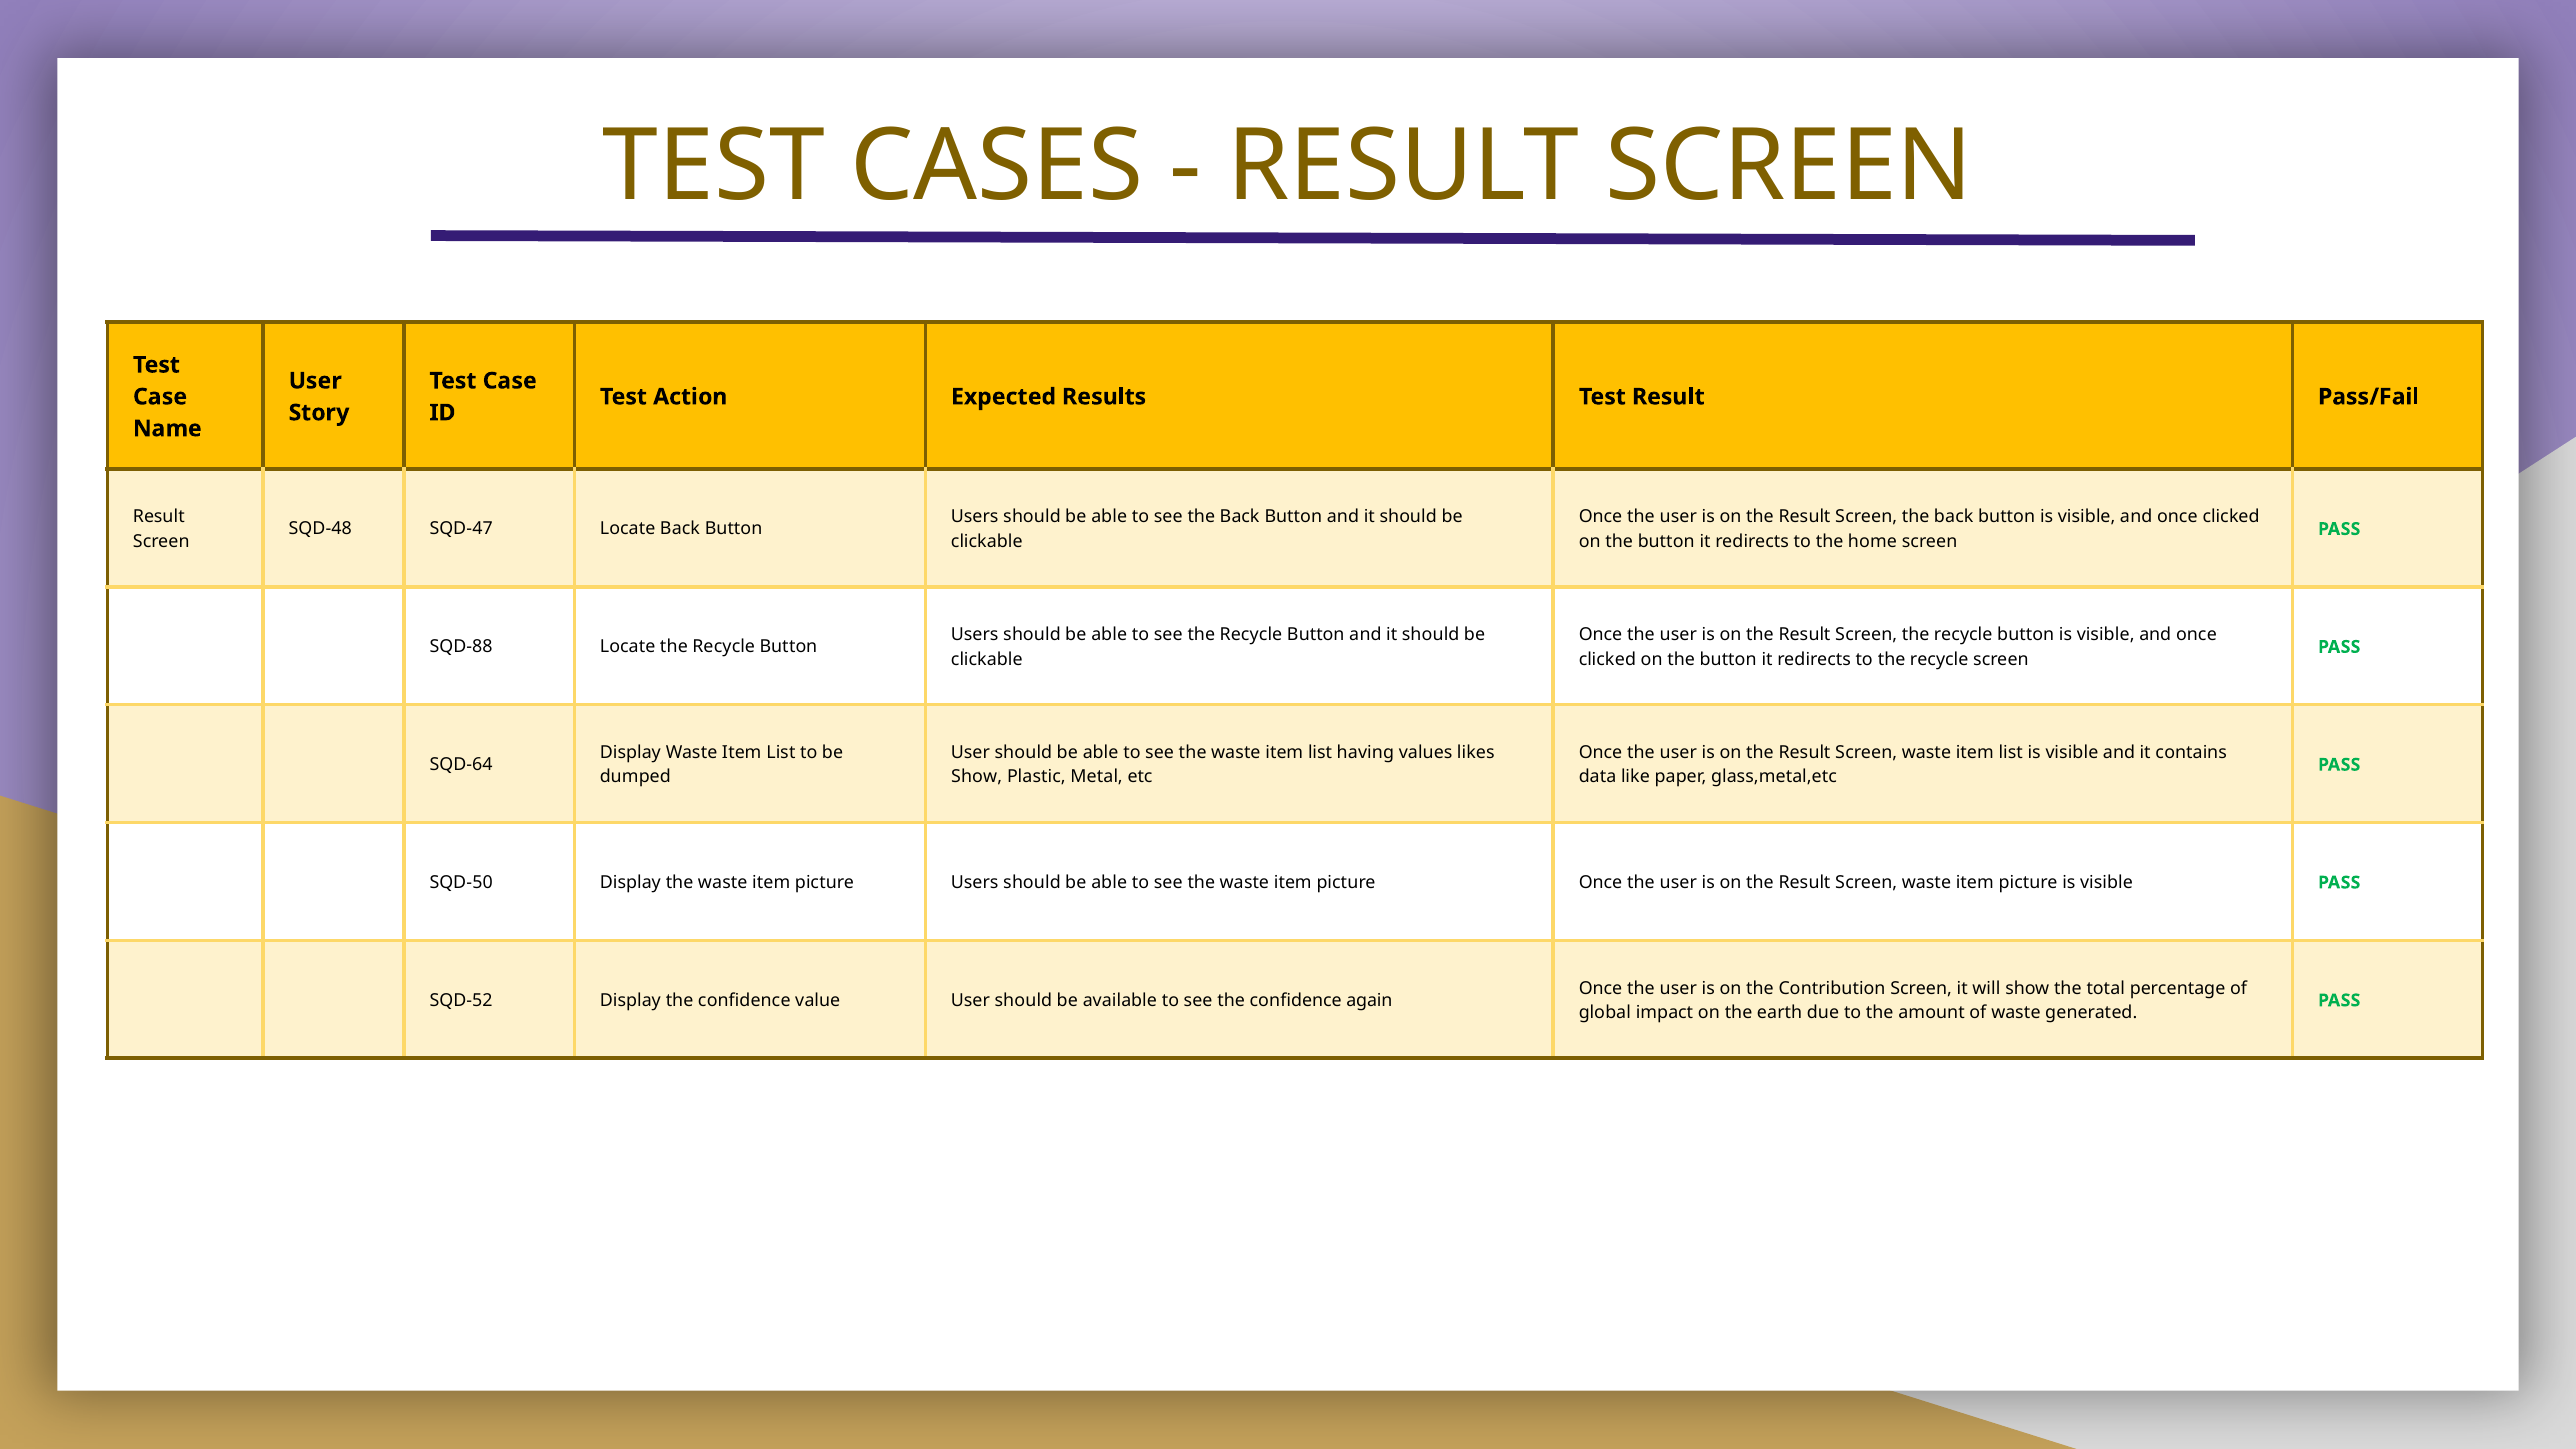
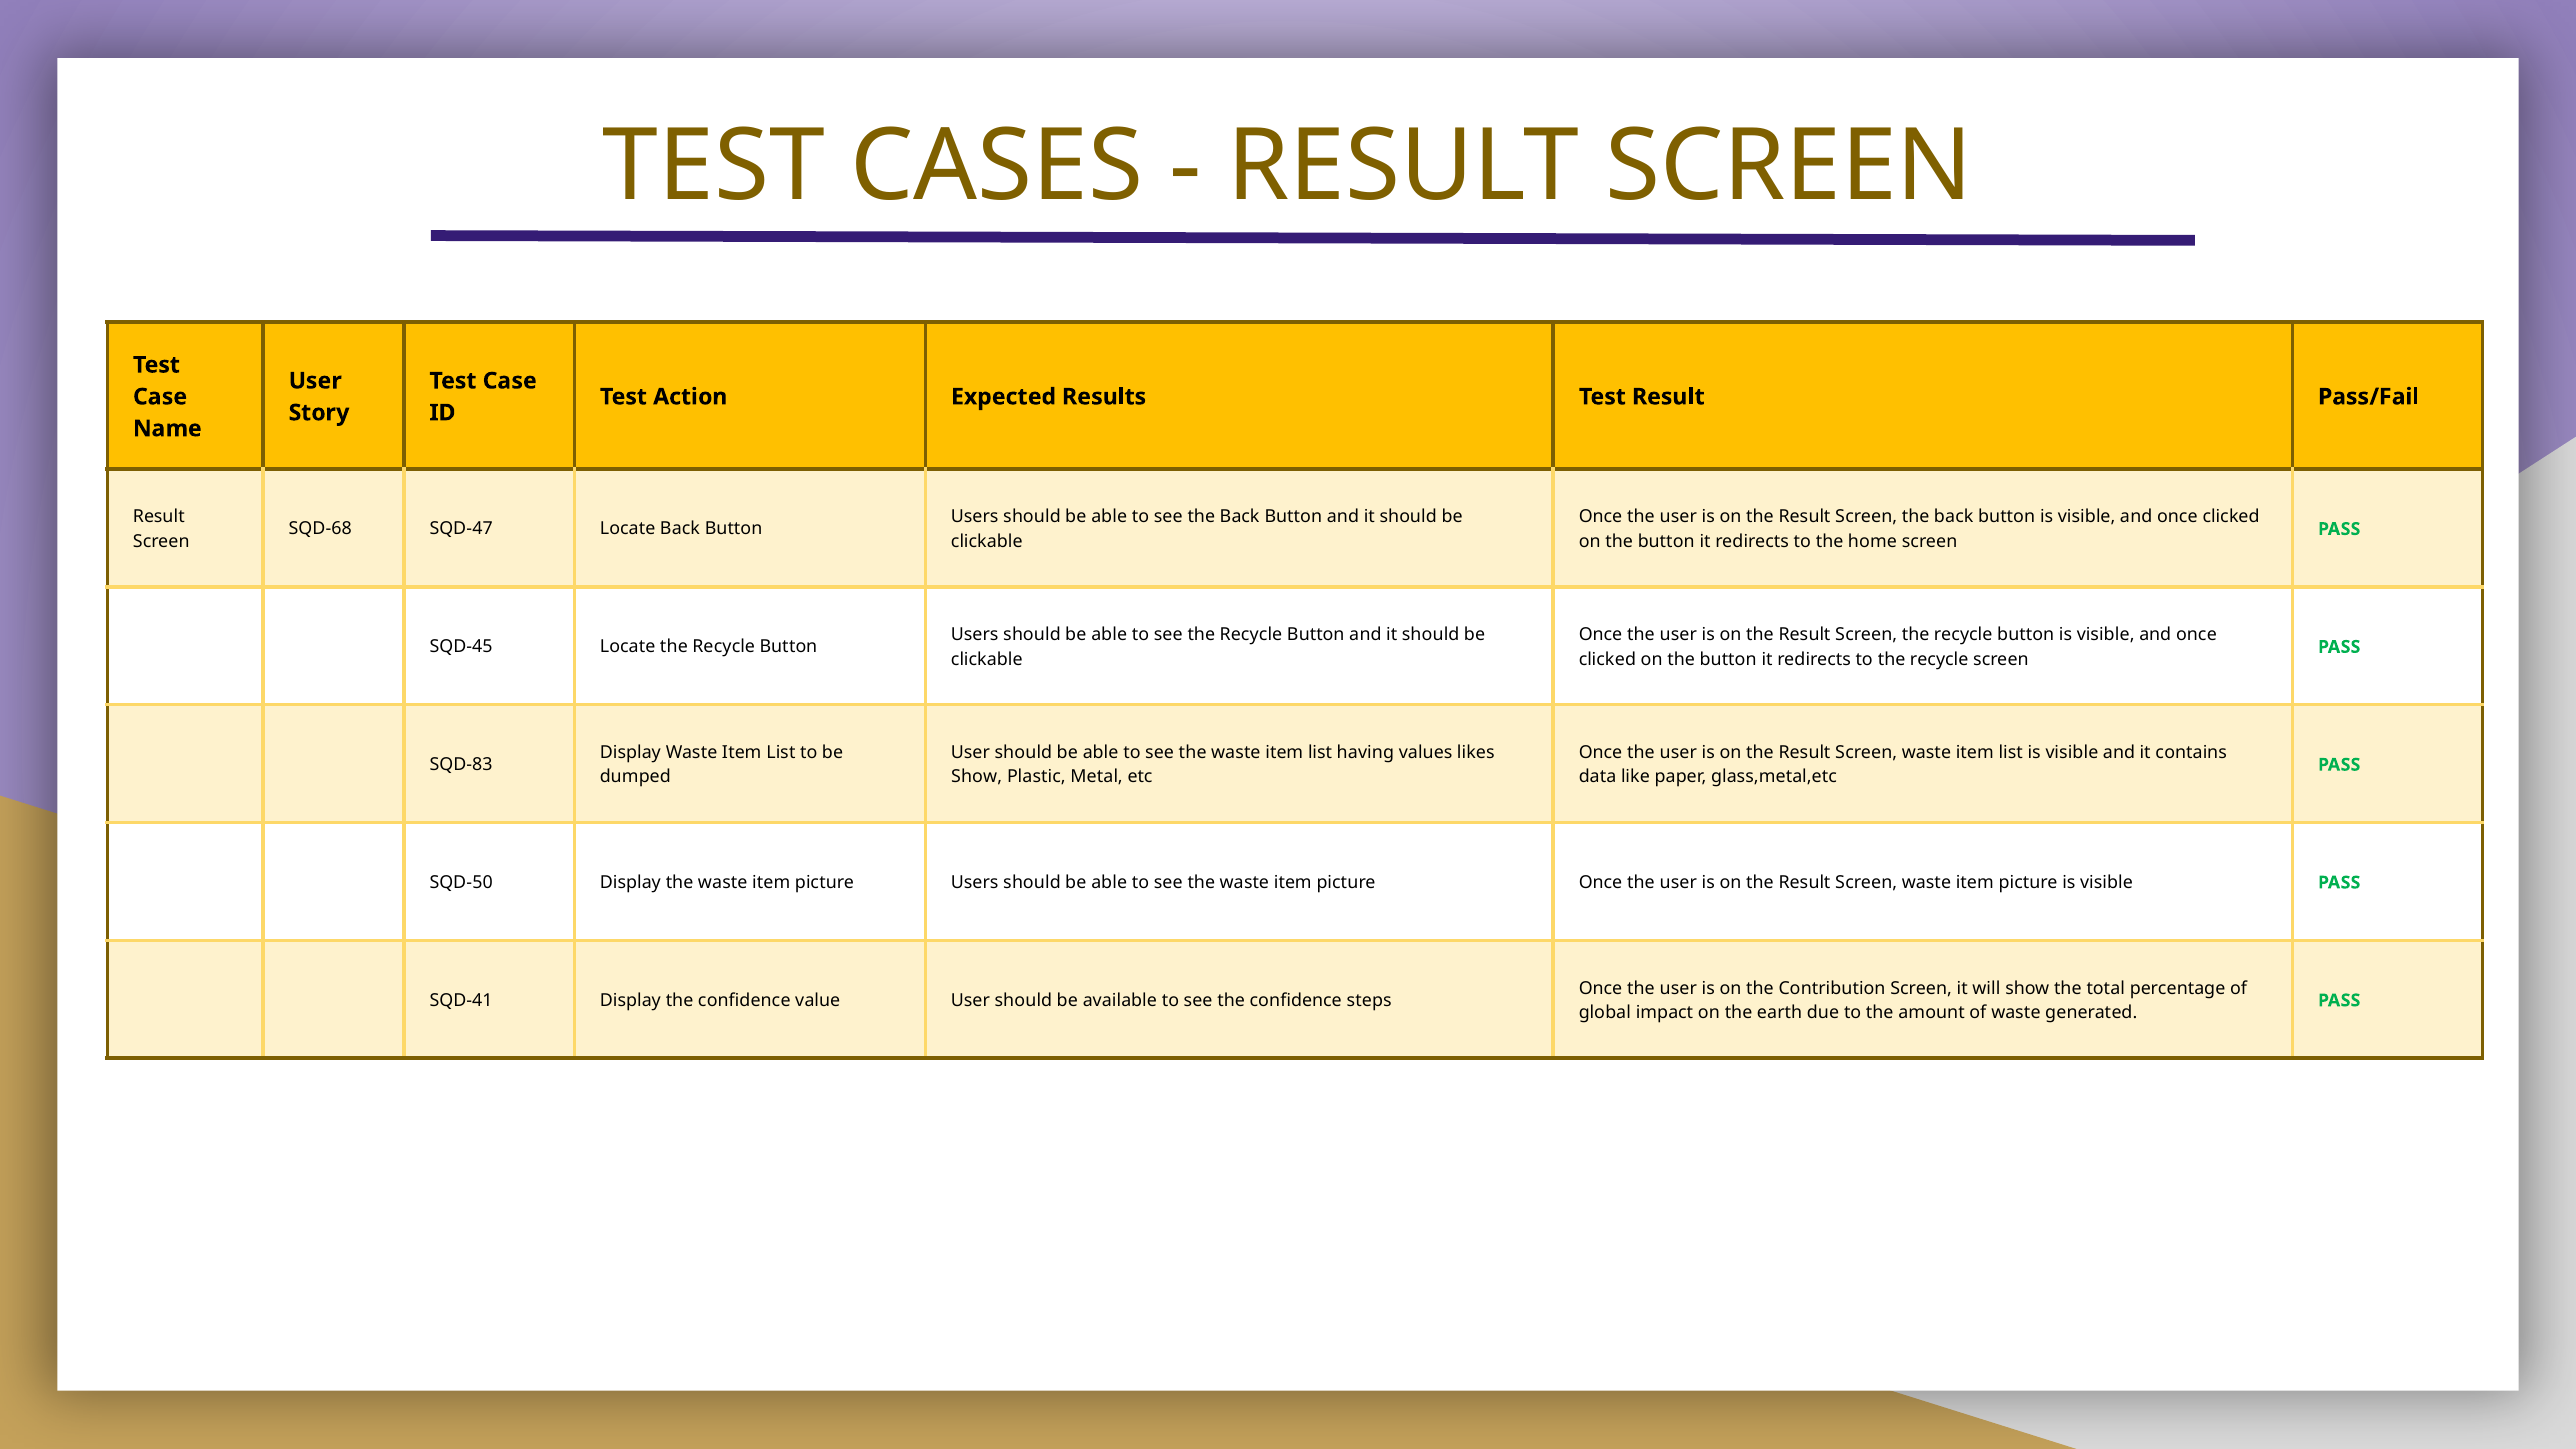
SQD-48: SQD-48 -> SQD-68 (320, 529)
SQD-88: SQD-88 -> SQD-45 (461, 647)
SQD-64: SQD-64 -> SQD-83 (461, 765)
SQD-52: SQD-52 -> SQD-41 (461, 1000)
again: again -> steps (1369, 1000)
